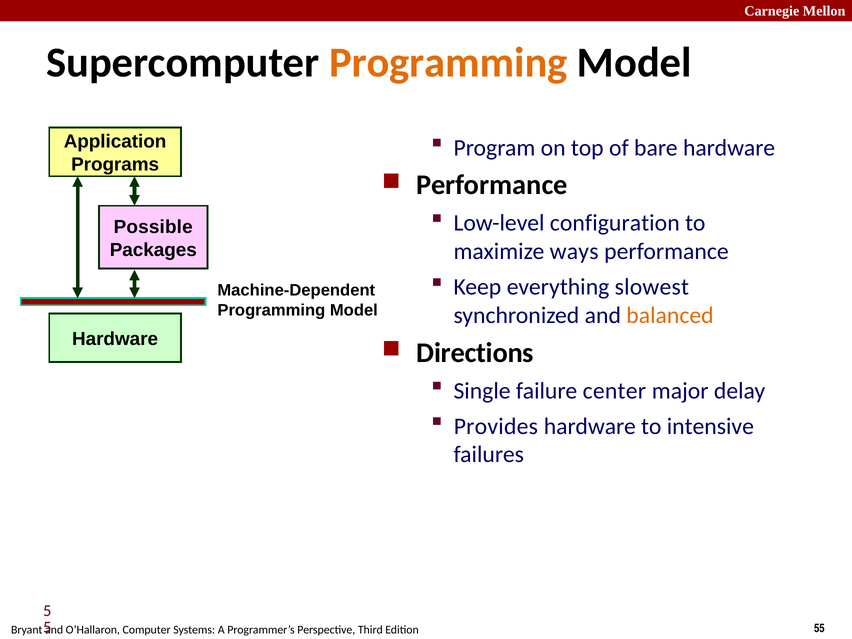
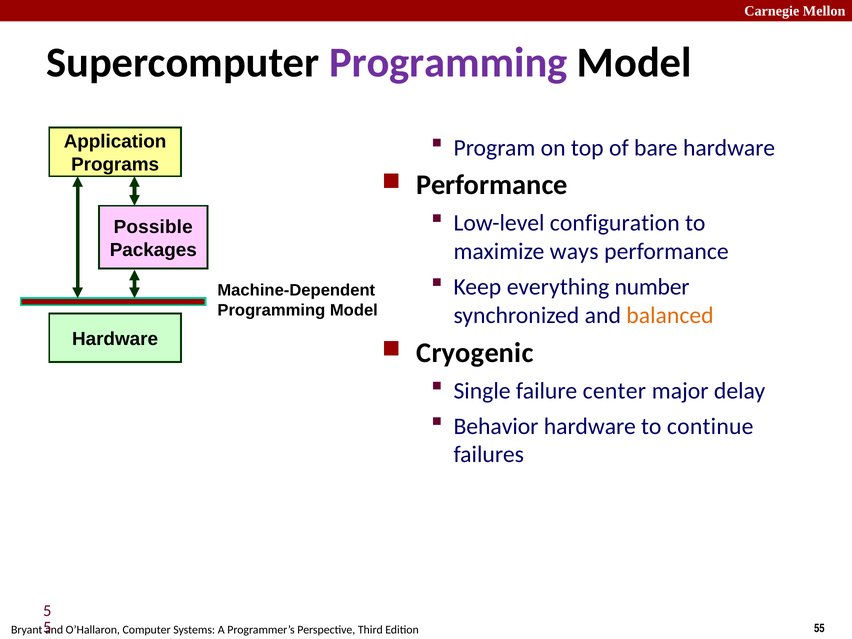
Programming colour: orange -> purple (448, 62)
slowest: slowest -> number (652, 287)
Directions: Directions -> Cryogenic (475, 353)
Provides: Provides -> Behavior (496, 426)
intensive: intensive -> continue (710, 426)
